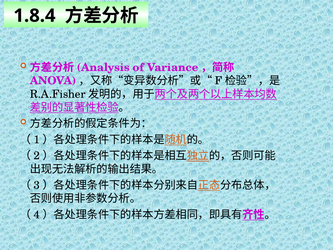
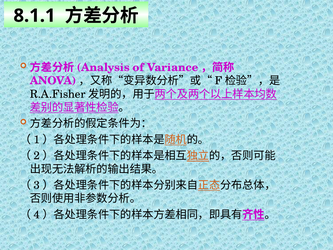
1.8.4: 1.8.4 -> 8.1.1 (34, 16)
